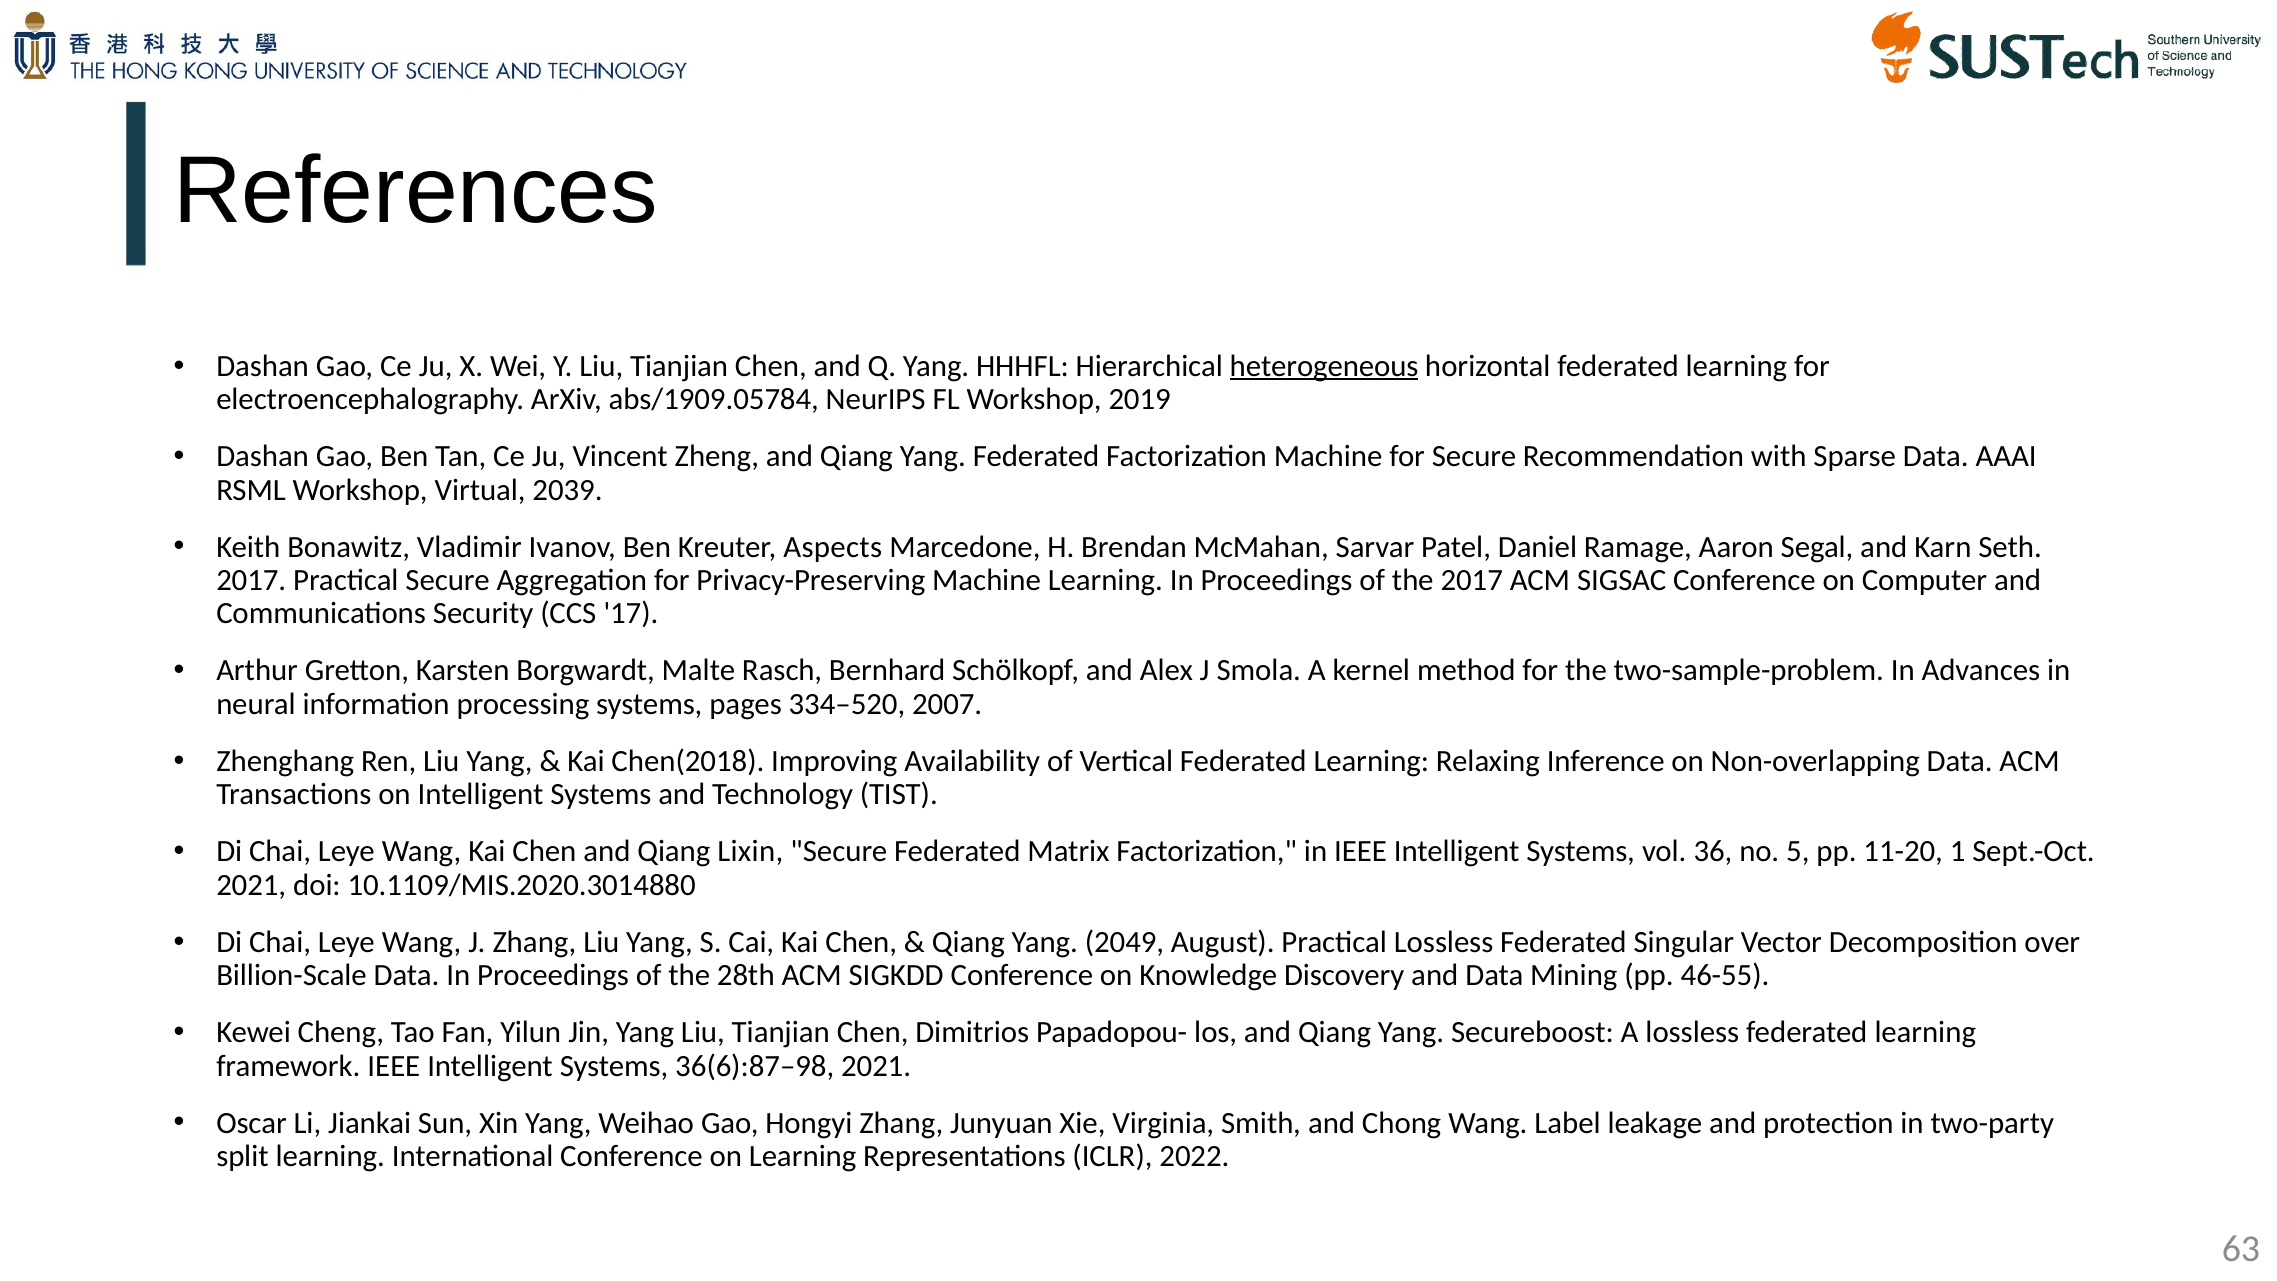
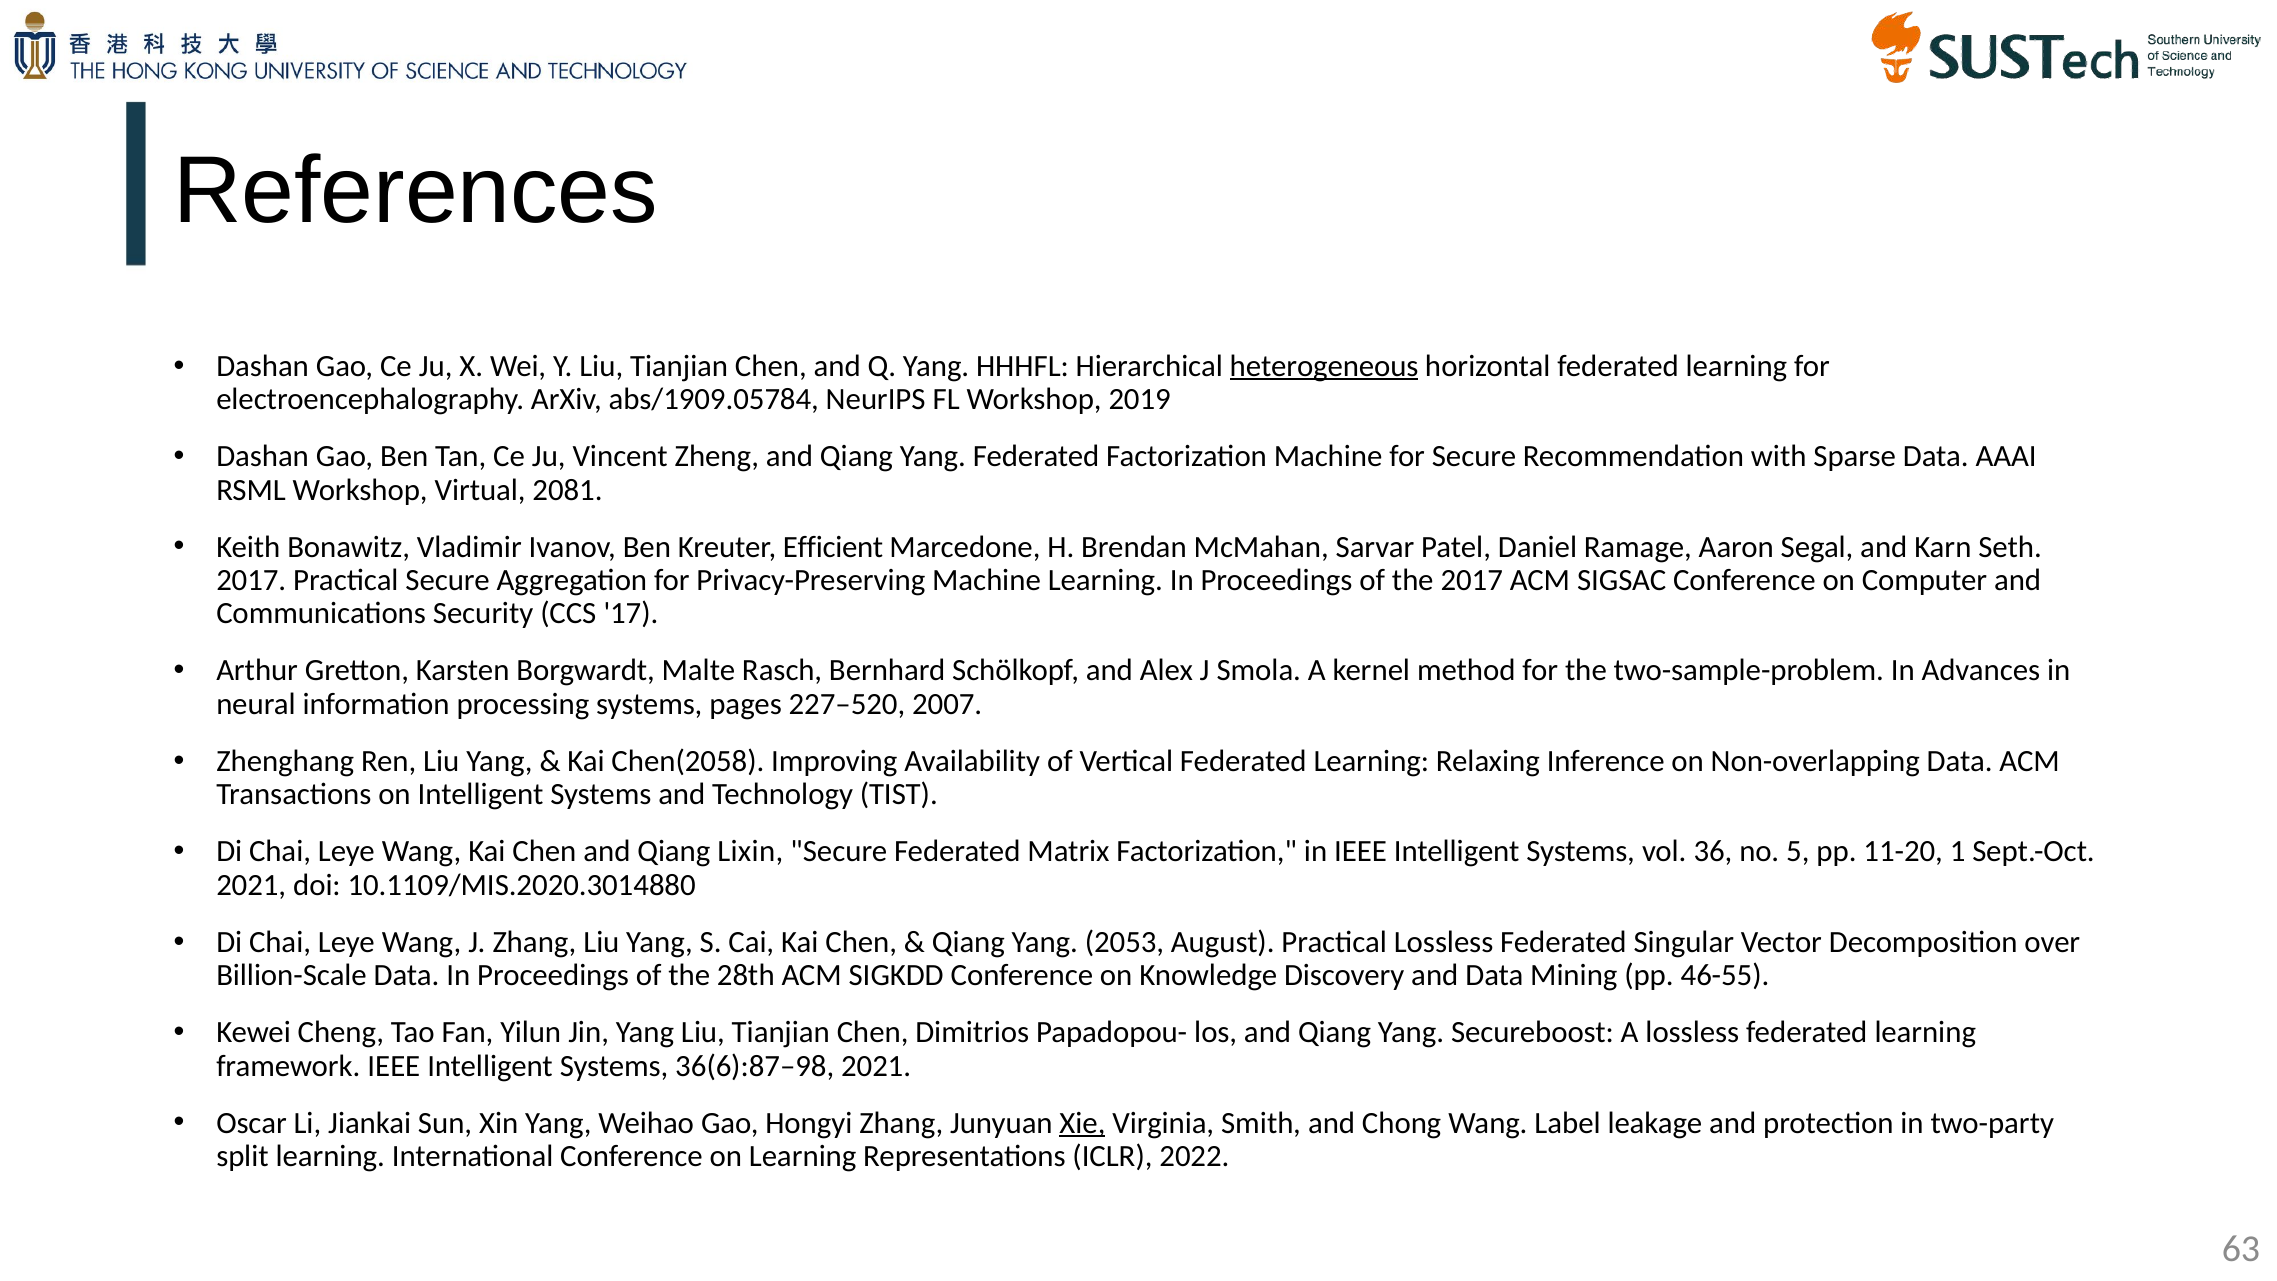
2039: 2039 -> 2081 (568, 490)
Aspects: Aspects -> Efficient (833, 547)
334–520: 334–520 -> 227–520 (847, 704)
Chen(2018: Chen(2018 -> Chen(2058 (688, 761)
2049: 2049 -> 2053 (1124, 942)
Xie underline: none -> present (1082, 1123)
